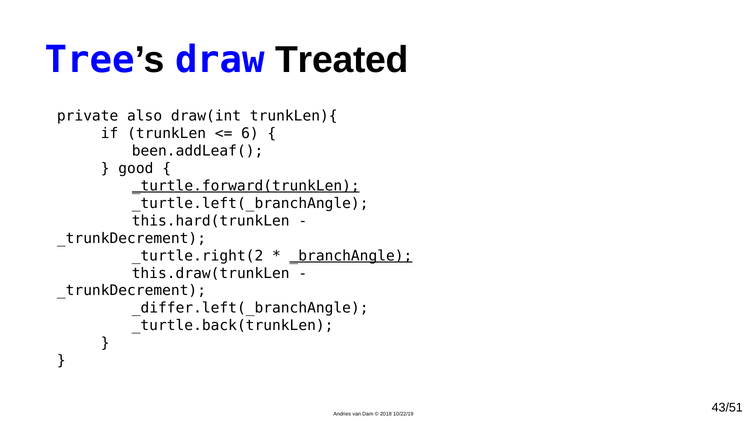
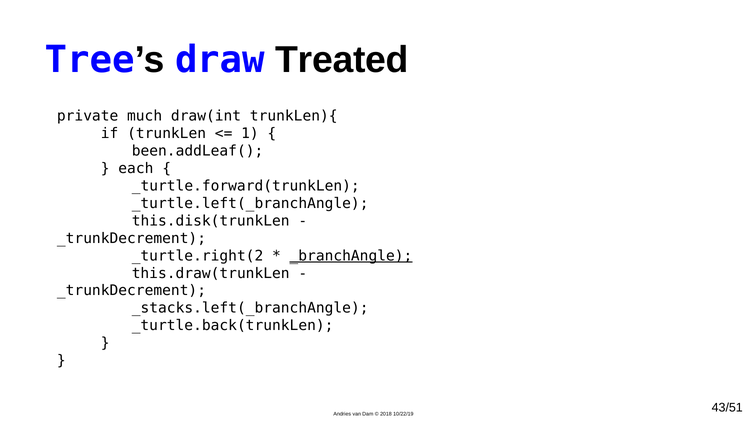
also: also -> much (145, 116)
6: 6 -> 1 (250, 133)
good: good -> each (136, 168)
_turtle.forward(trunkLen underline: present -> none (246, 186)
this.hard(trunkLen: this.hard(trunkLen -> this.disk(trunkLen (211, 221)
_differ.left(_branchAngle: _differ.left(_branchAngle -> _stacks.left(_branchAngle (250, 308)
